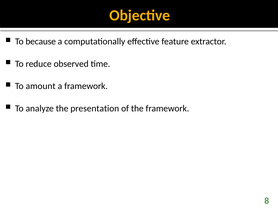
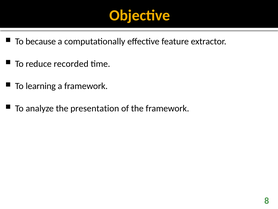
observed: observed -> recorded (71, 64)
amount: amount -> learning (41, 86)
